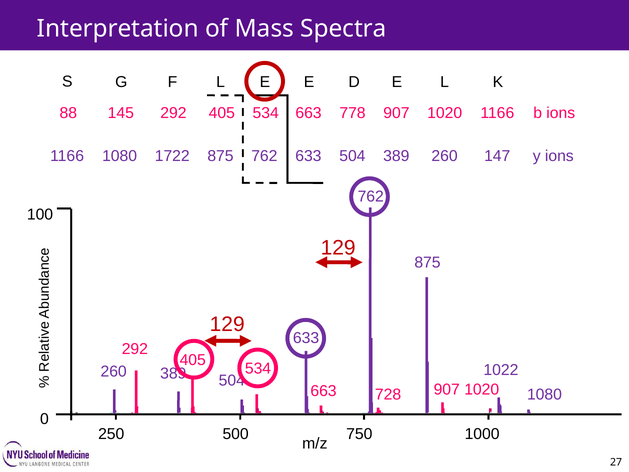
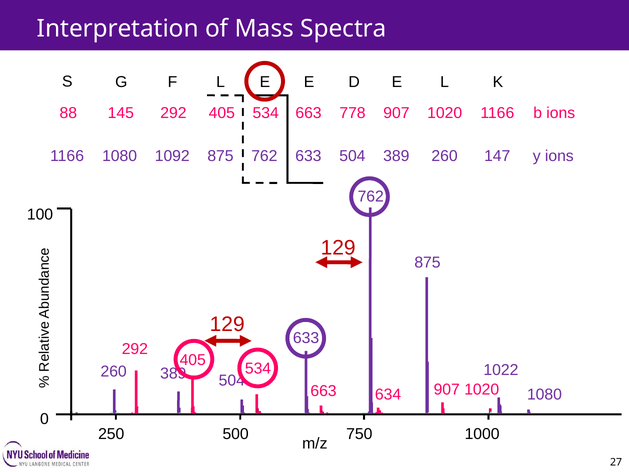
1722: 1722 -> 1092 (172, 156)
728: 728 -> 634 (388, 395)
